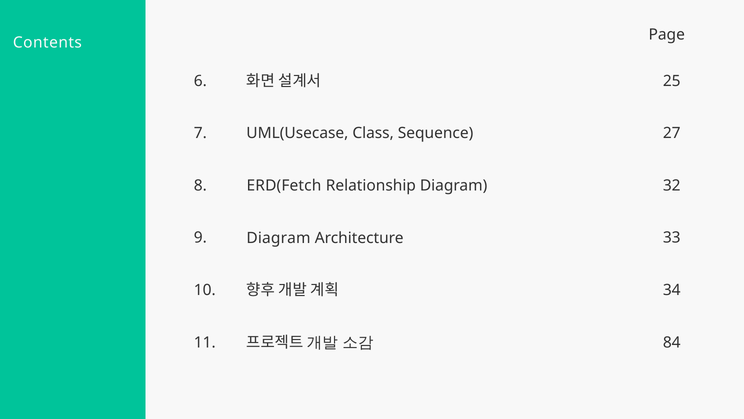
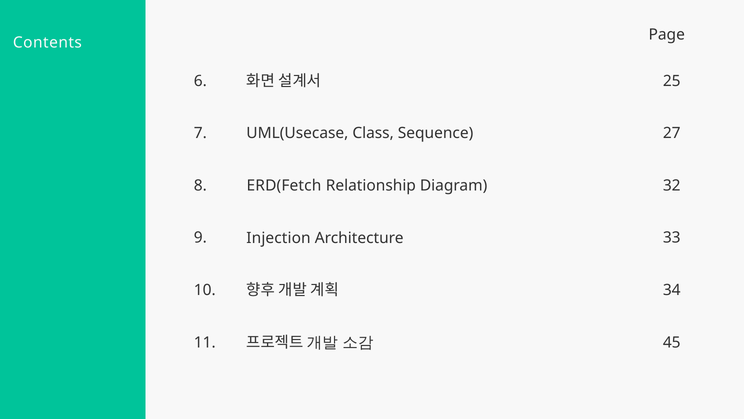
Diagram: Diagram -> Injection (279, 238)
84: 84 -> 45 (672, 342)
